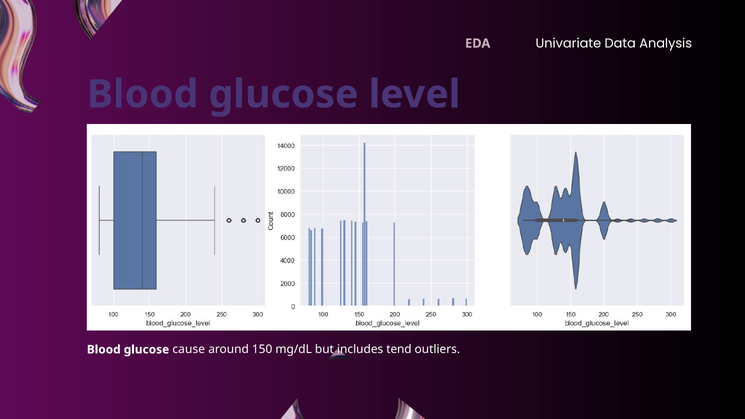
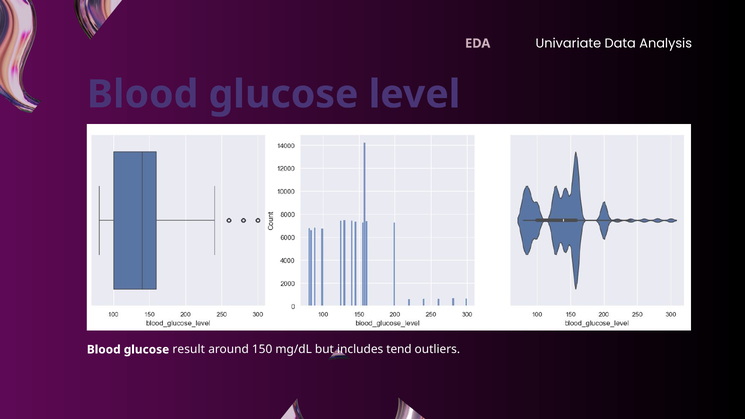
cause: cause -> result (189, 350)
